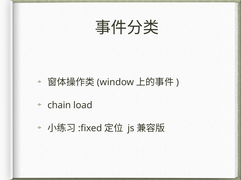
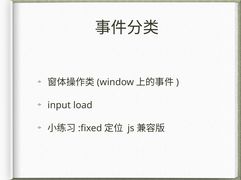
chain: chain -> input (59, 106)
